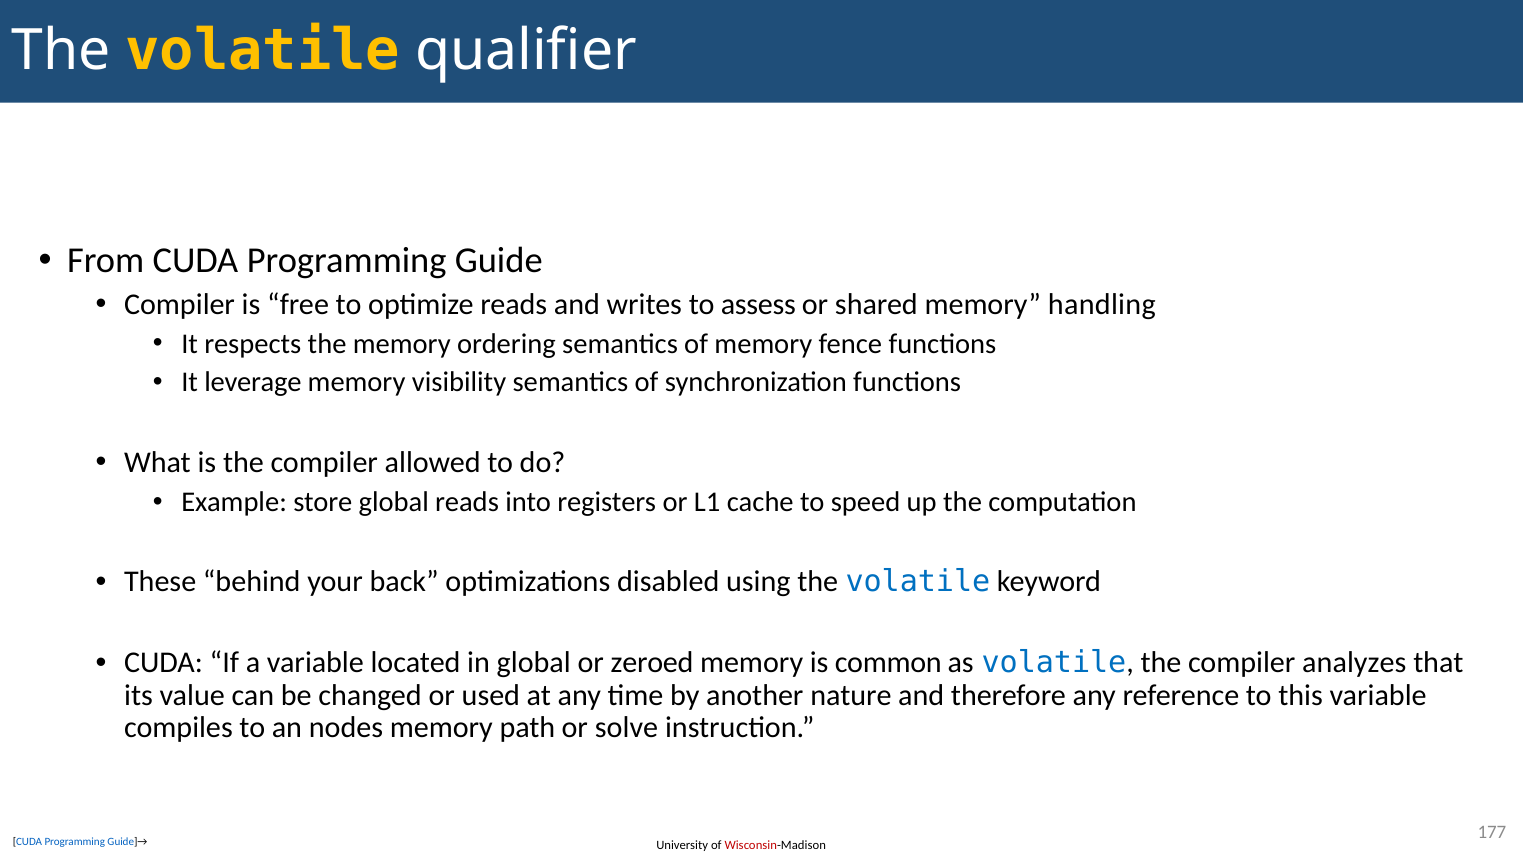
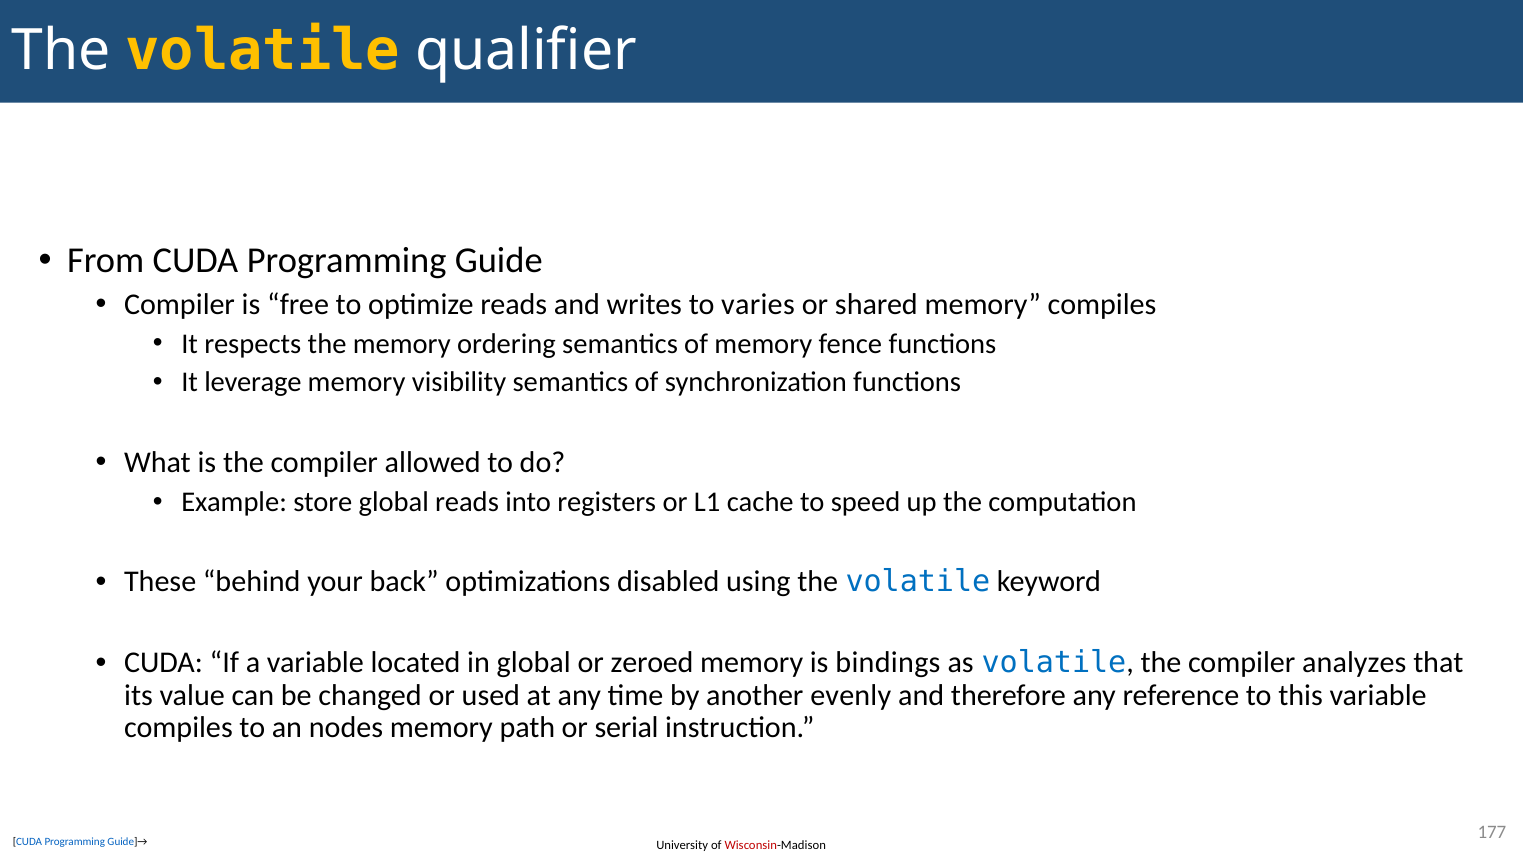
assess: assess -> varies (758, 304)
memory handling: handling -> compiles (1102, 304)
common: common -> bindings (888, 663)
nature: nature -> evenly (851, 696)
solve: solve -> serial (627, 729)
